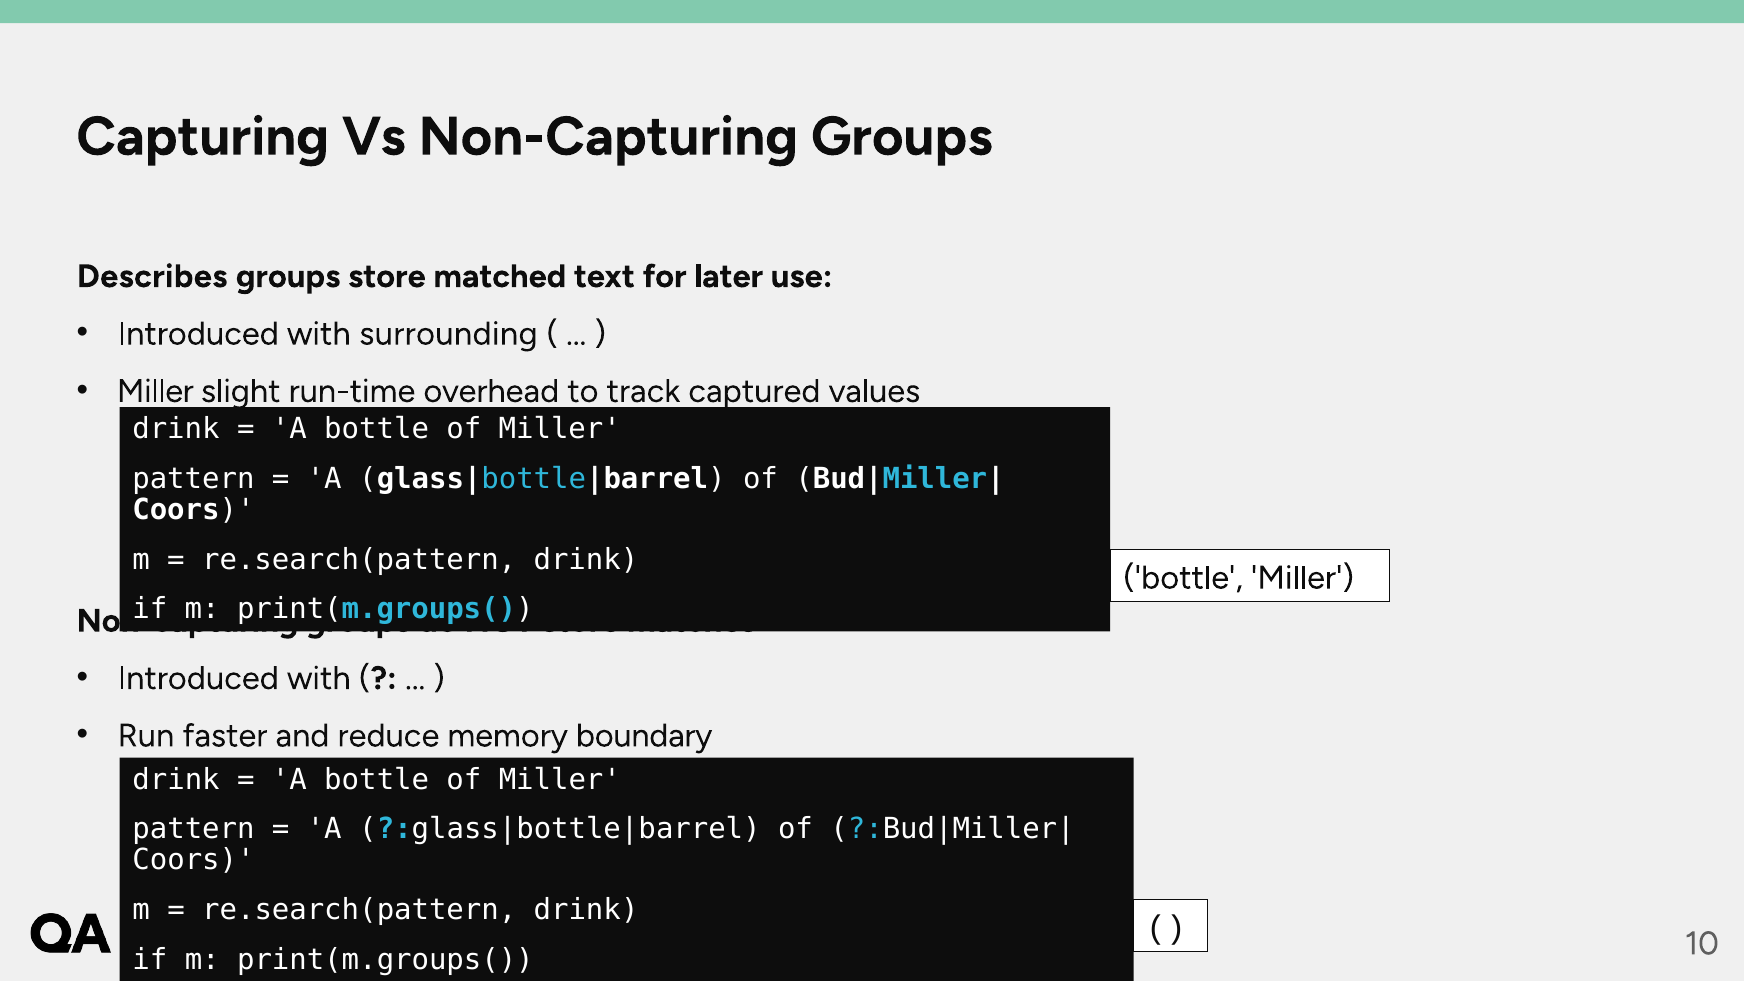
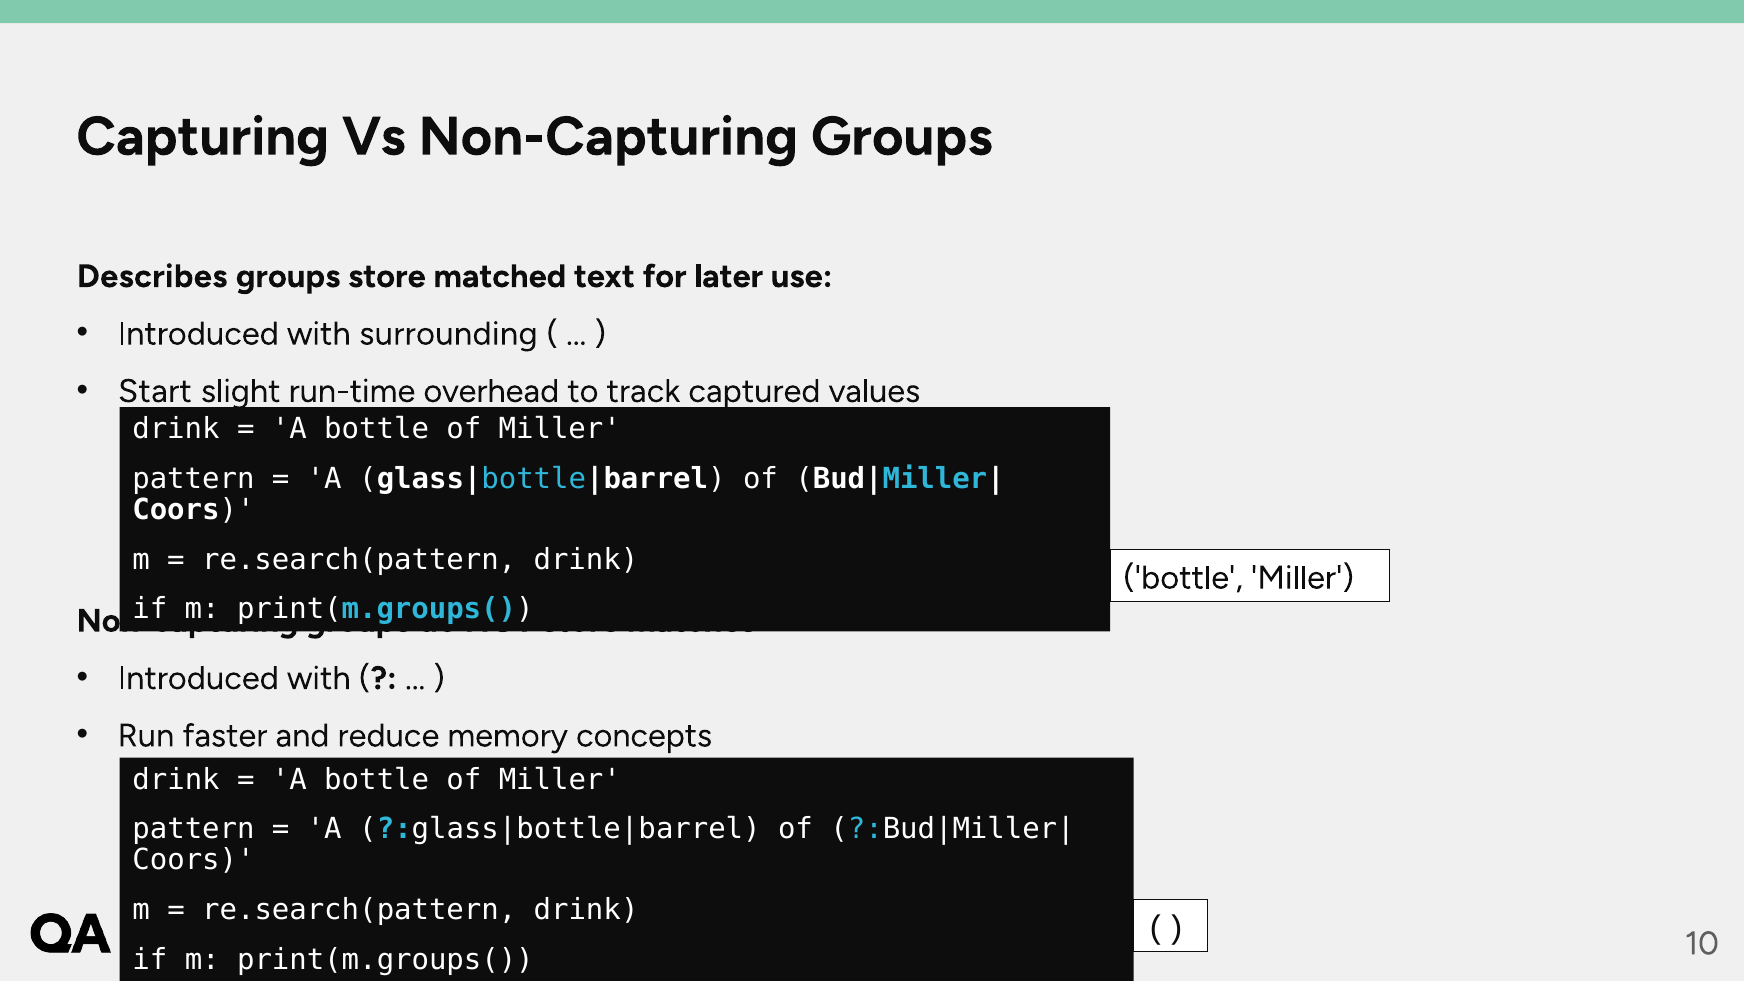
Miller: Miller -> Start (155, 391)
boundary: boundary -> concepts (644, 736)
